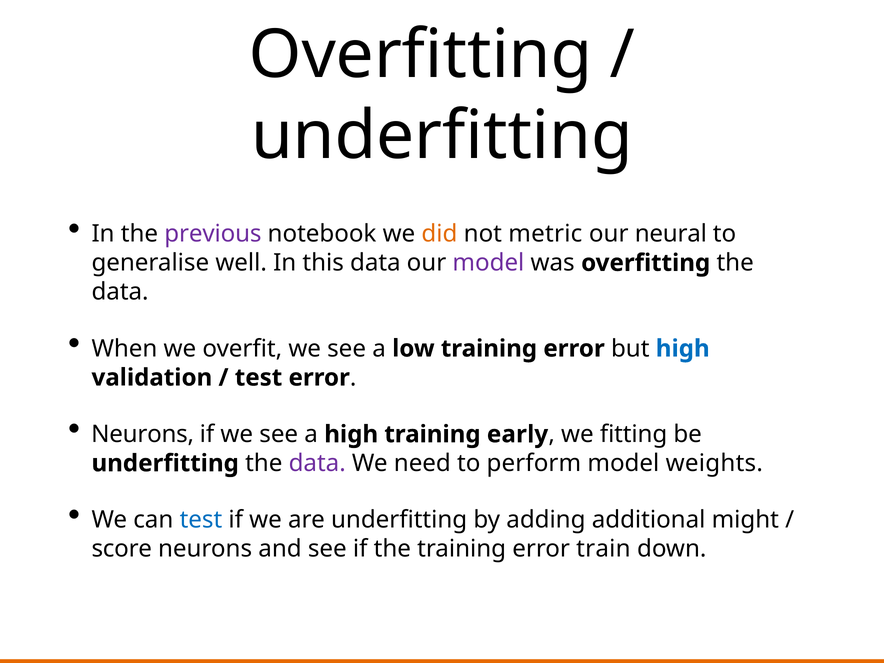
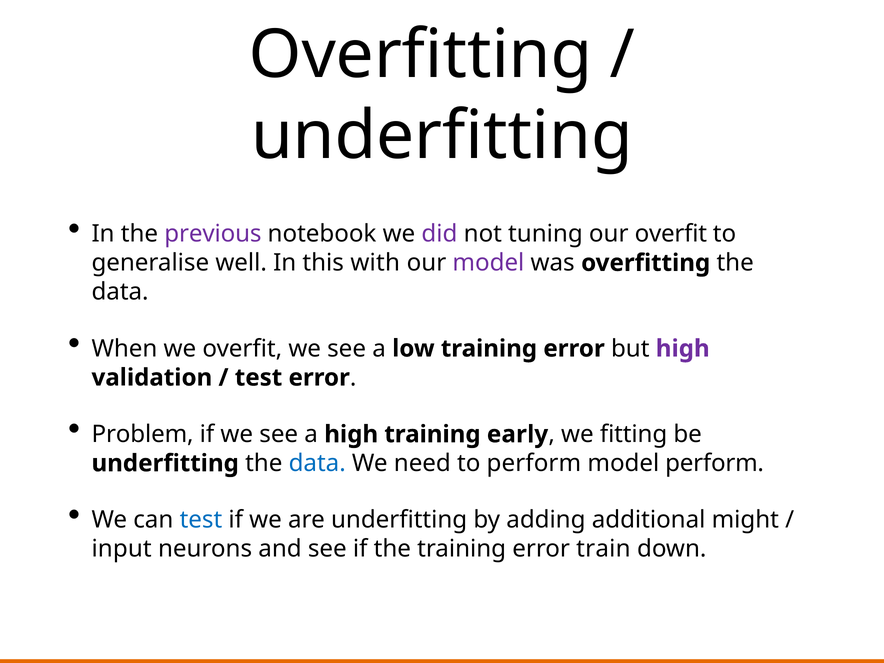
did colour: orange -> purple (439, 234)
metric: metric -> tuning (545, 234)
our neural: neural -> overfit (671, 234)
this data: data -> with (375, 263)
high colour: blue -> purple (683, 349)
Neurons: Neurons -> Problem (143, 434)
data colour: purple -> blue (317, 463)
model weights: weights -> perform (715, 463)
score: score -> input (122, 549)
